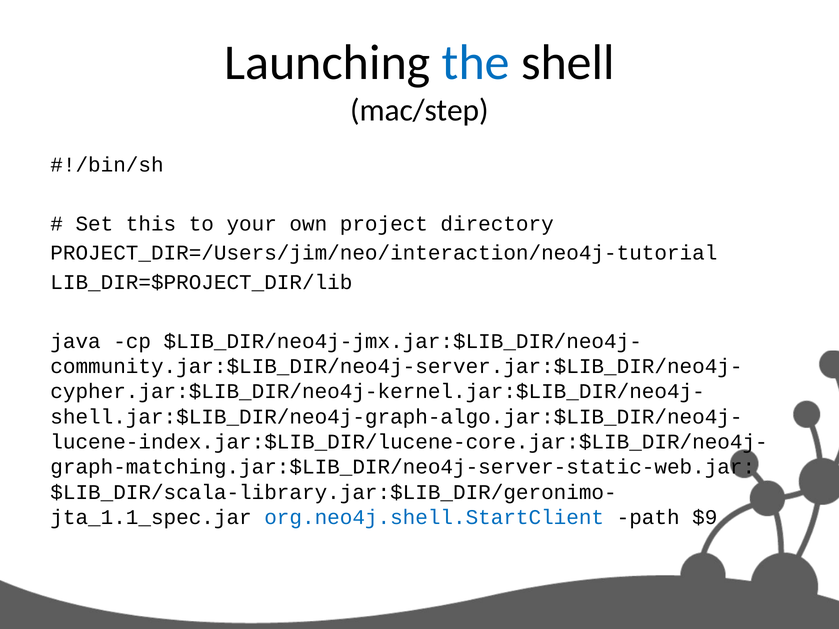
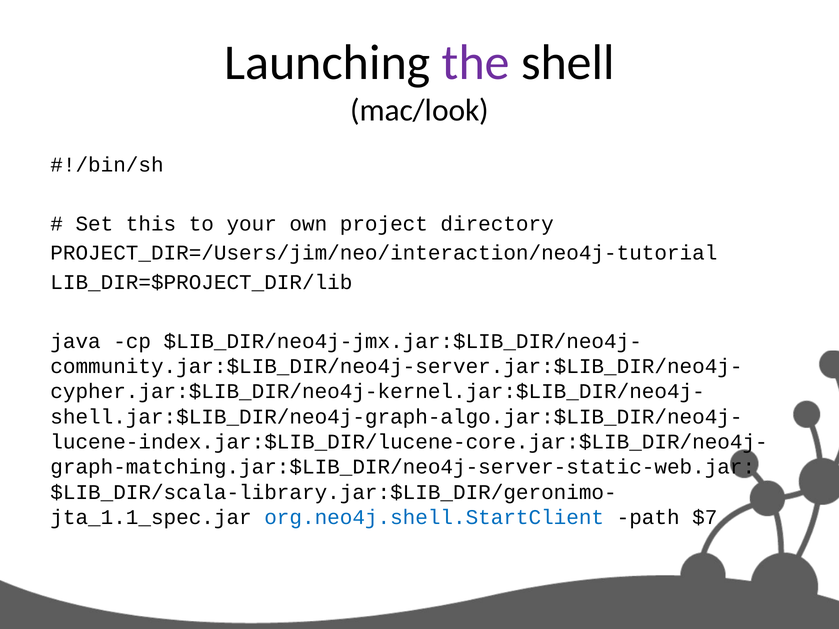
the colour: blue -> purple (476, 63)
mac/step: mac/step -> mac/look (420, 111)
$9: $9 -> $7 (705, 517)
